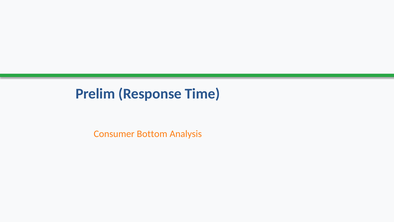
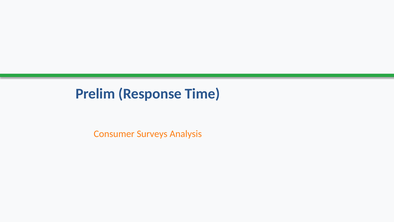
Bottom: Bottom -> Surveys (152, 134)
